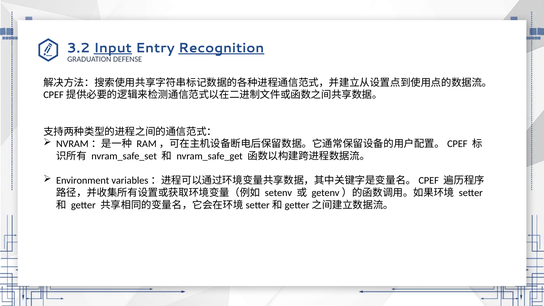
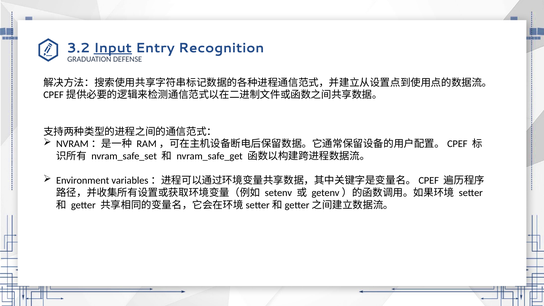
Recognition underline: present -> none (221, 48)
